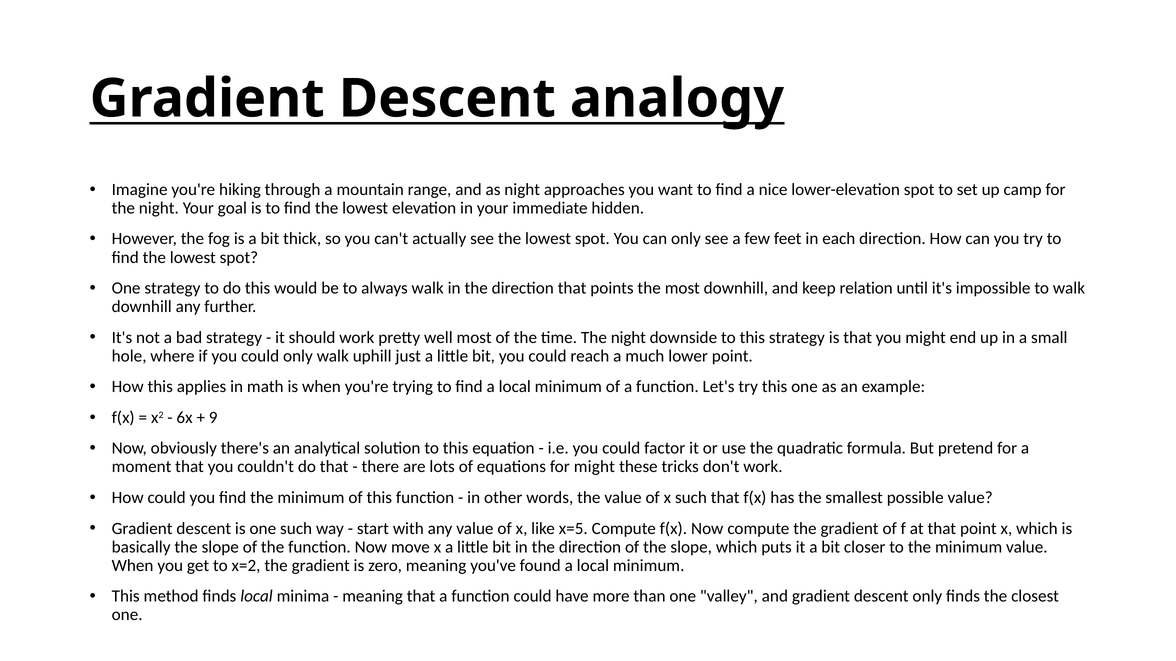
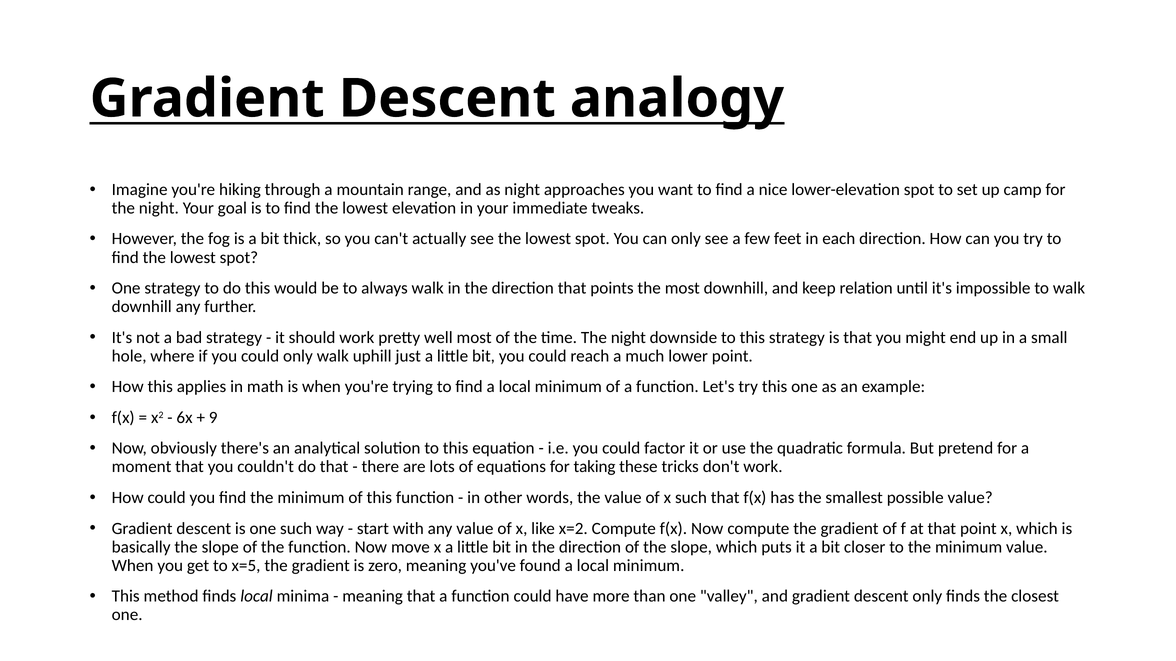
hidden: hidden -> tweaks (618, 208)
for might: might -> taking (595, 467)
x=5: x=5 -> x=2 (573, 529)
x=2: x=2 -> x=5 (246, 566)
